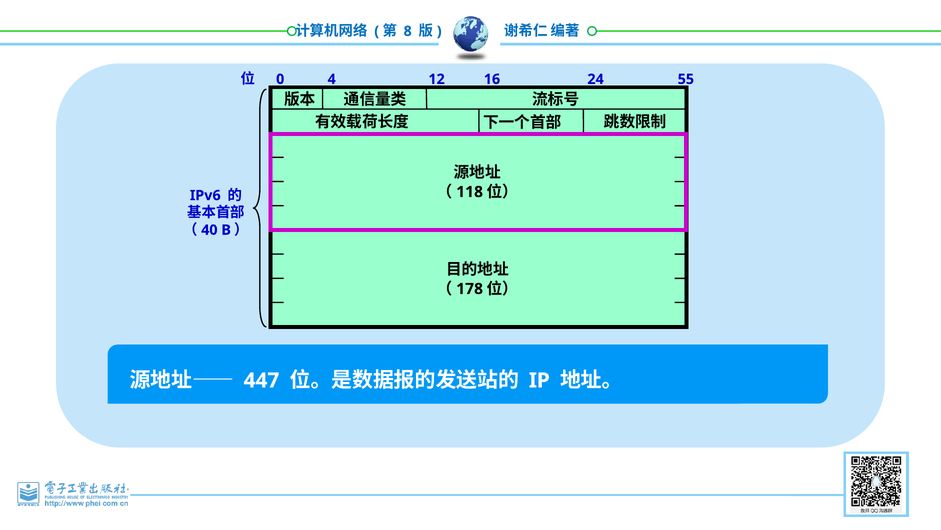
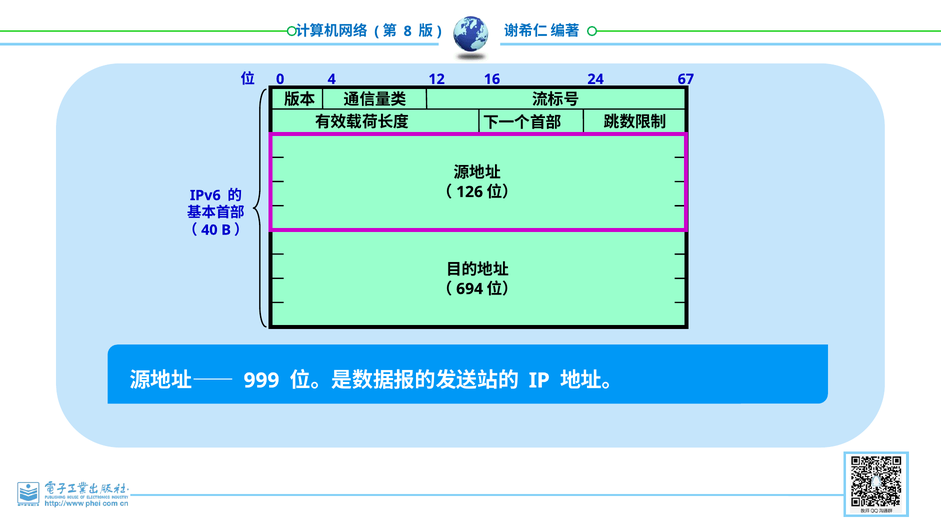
55: 55 -> 67 (686, 79)
118: 118 -> 126 (470, 192)
178: 178 -> 694 (470, 289)
447: 447 -> 999 (261, 380)
